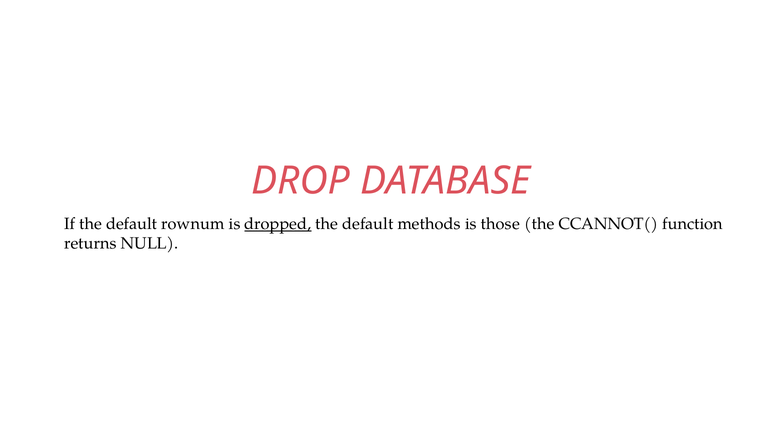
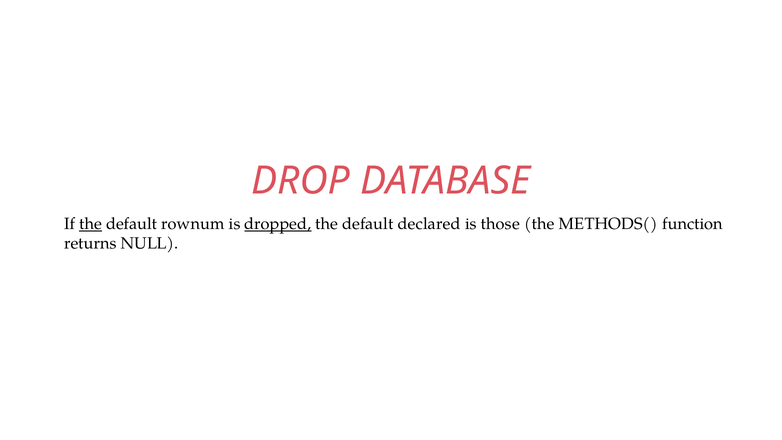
the underline: none -> present (91, 224)
methods: methods -> declared (429, 224)
CCANNOT(: CCANNOT( -> METHODS( (608, 224)
